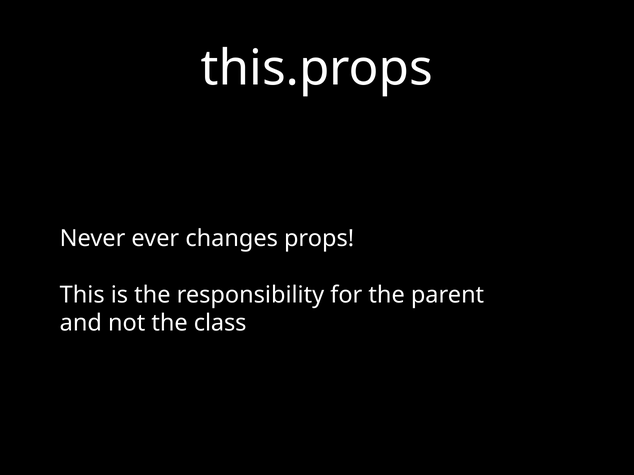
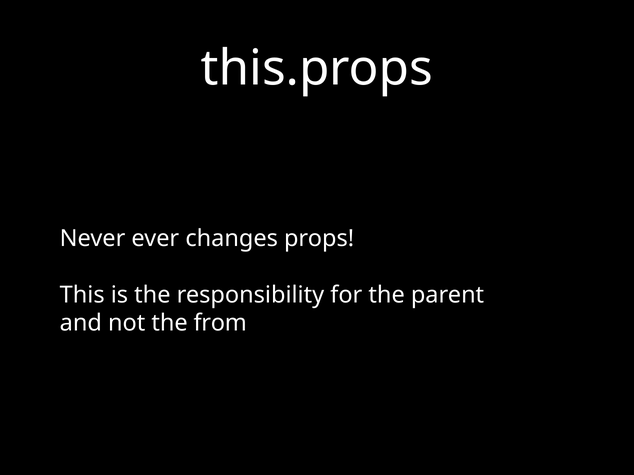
class: class -> from (220, 324)
